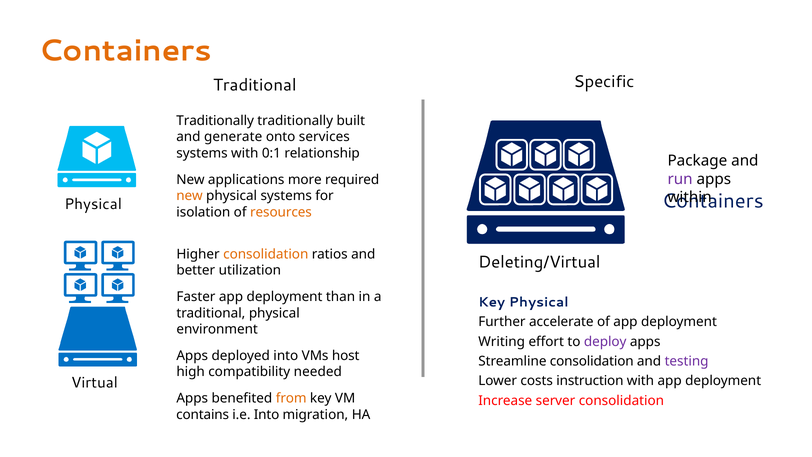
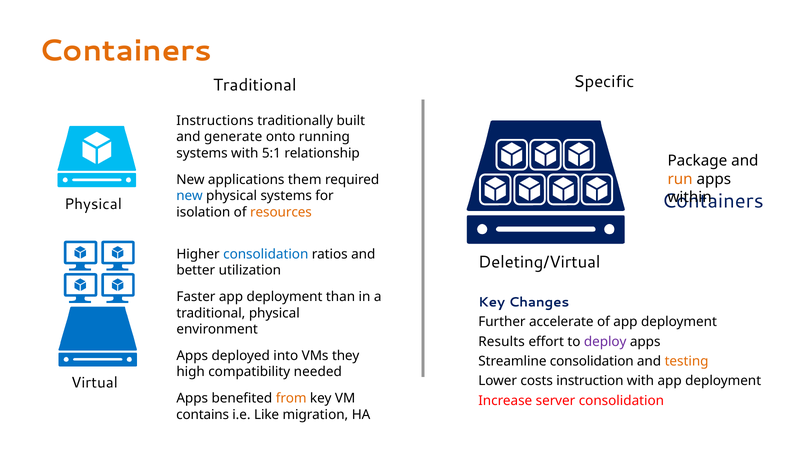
Traditionally: Traditionally -> Instructions (215, 121)
services: services -> running (324, 137)
0:1: 0:1 -> 5:1 (271, 153)
run colour: purple -> orange (680, 179)
more: more -> them (305, 180)
new colour: orange -> blue (190, 196)
consolidation colour: orange -> blue (266, 254)
Key Physical: Physical -> Changes (539, 302)
Writing: Writing -> Results (502, 341)
host: host -> they (346, 356)
testing colour: purple -> orange (687, 361)
i.e Into: Into -> Like (267, 414)
